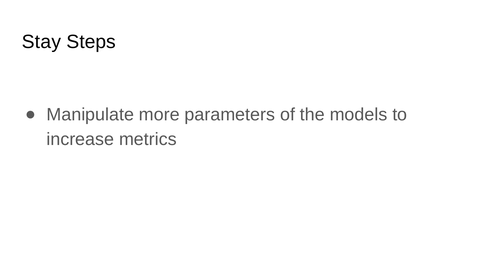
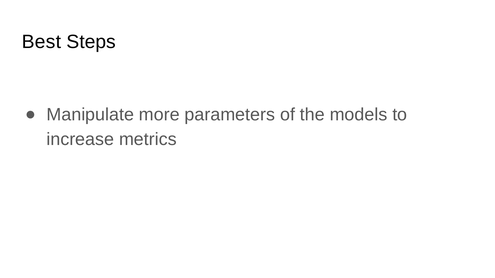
Stay: Stay -> Best (41, 42)
